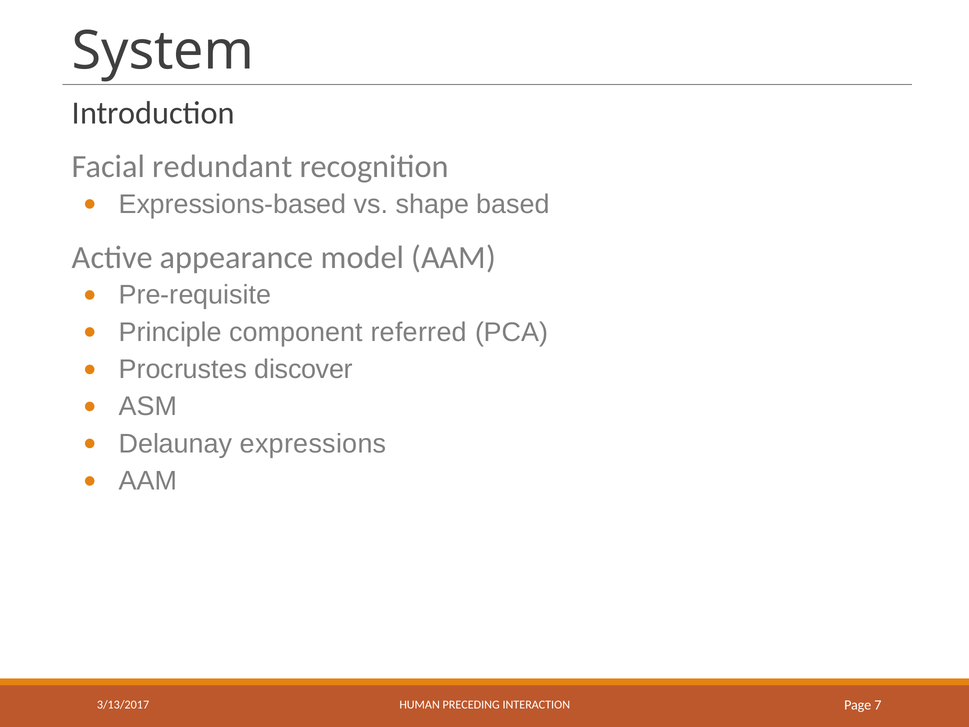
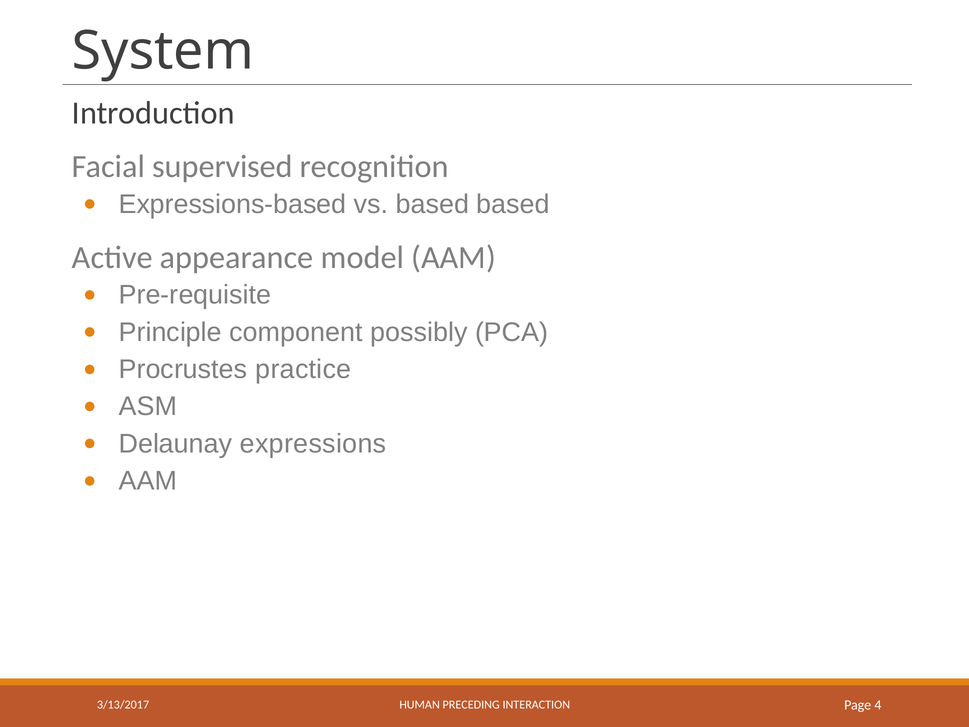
redundant: redundant -> supervised (223, 167)
vs shape: shape -> based (432, 204)
referred: referred -> possibly (419, 332)
discover: discover -> practice (303, 369)
7: 7 -> 4 (878, 705)
